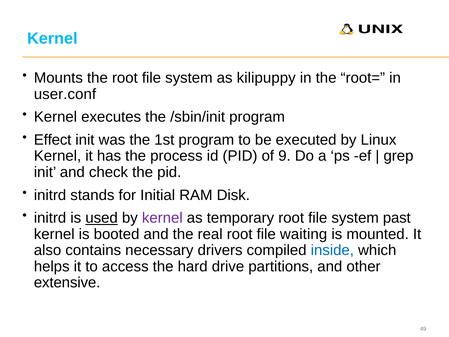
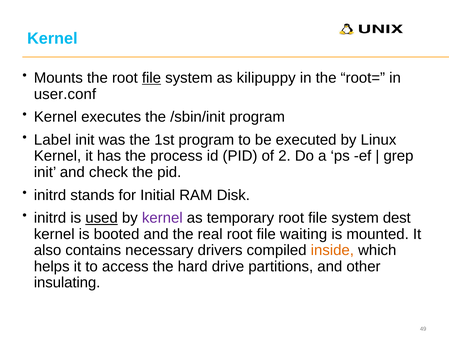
file underline: none -> present (151, 78)
Effect: Effect -> Label (52, 140)
9: 9 -> 2 (284, 156)
past: past -> dest (397, 218)
inside colour: blue -> orange (332, 250)
extensive: extensive -> insulating (67, 282)
